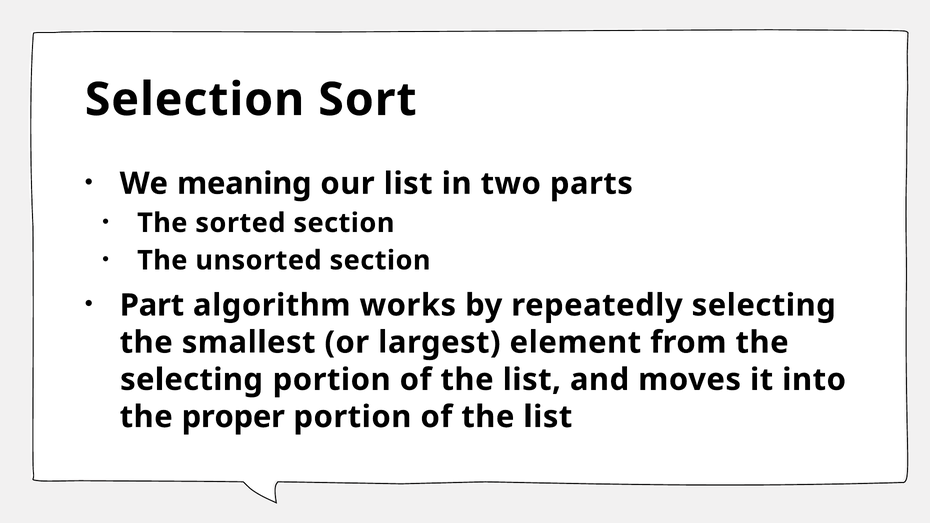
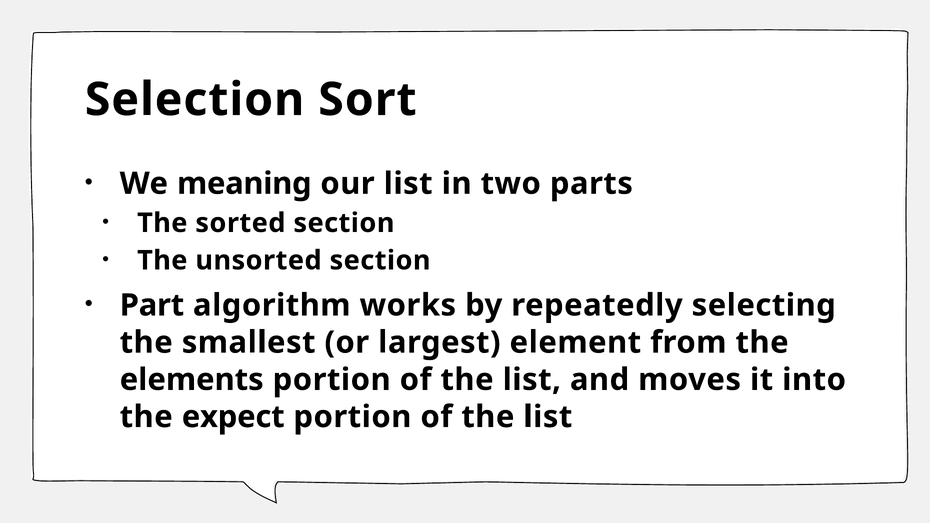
selecting: selecting -> elements (192, 380)
proper: proper -> expect (233, 417)
